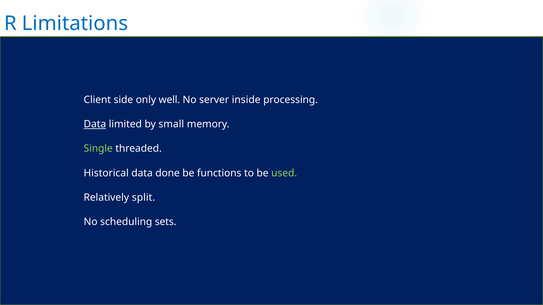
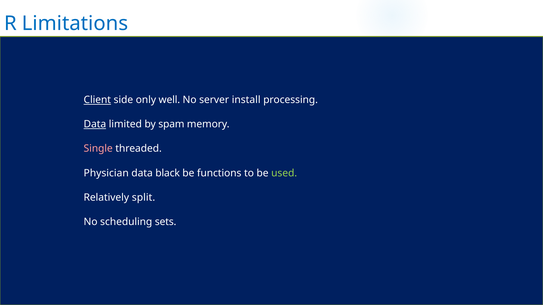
Client underline: none -> present (97, 100)
inside: inside -> install (246, 100)
small: small -> spam (171, 124)
Single colour: light green -> pink (98, 149)
Historical: Historical -> Physician (106, 173)
done: done -> black (168, 173)
